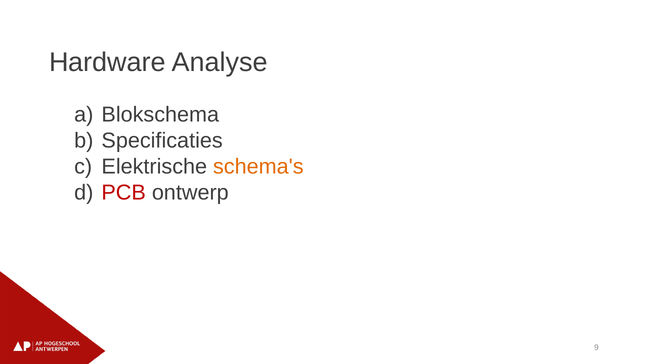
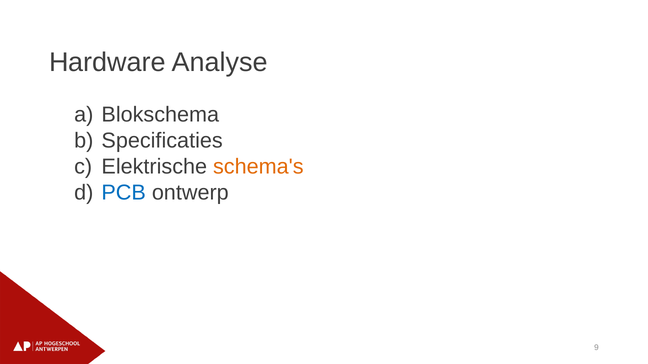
PCB colour: red -> blue (124, 193)
